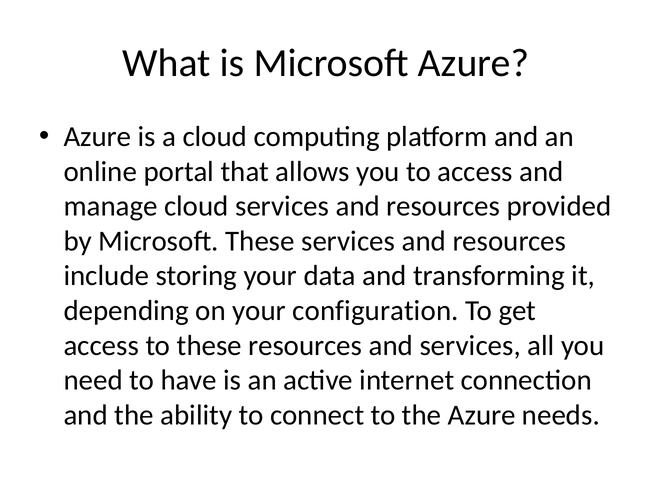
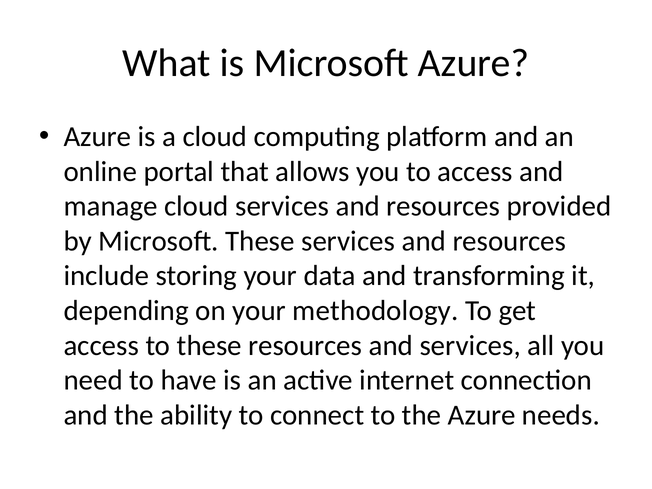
configuration: configuration -> methodology (375, 311)
